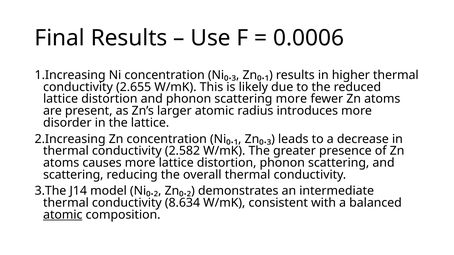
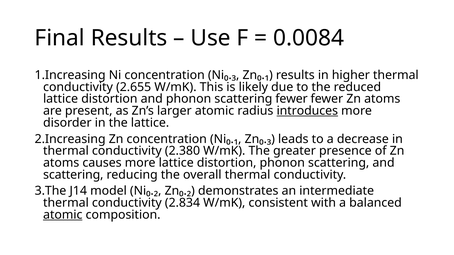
0.0006: 0.0006 -> 0.0084 (309, 38)
scattering more: more -> fewer (292, 99)
introduces underline: none -> present (307, 111)
2.582: 2.582 -> 2.380 (182, 151)
8.634: 8.634 -> 2.834 (182, 203)
